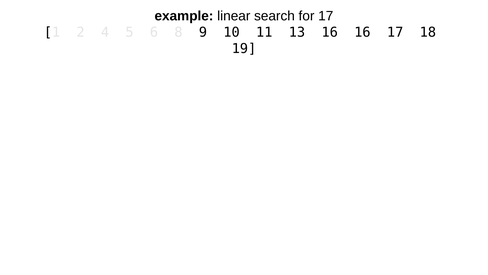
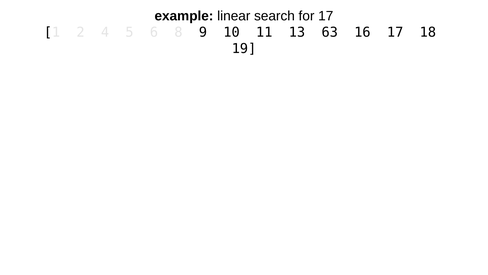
13 16: 16 -> 63 (330, 32)
